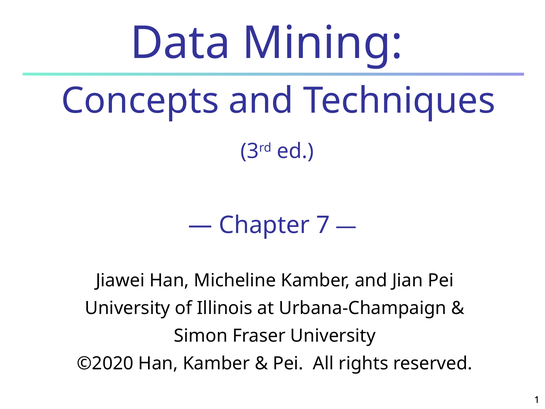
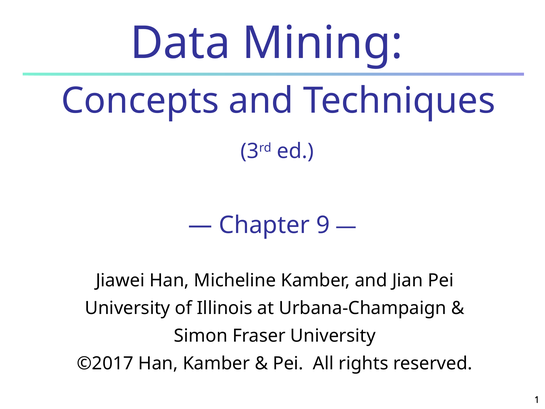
7: 7 -> 9 (323, 225)
©2020: ©2020 -> ©2017 (105, 363)
